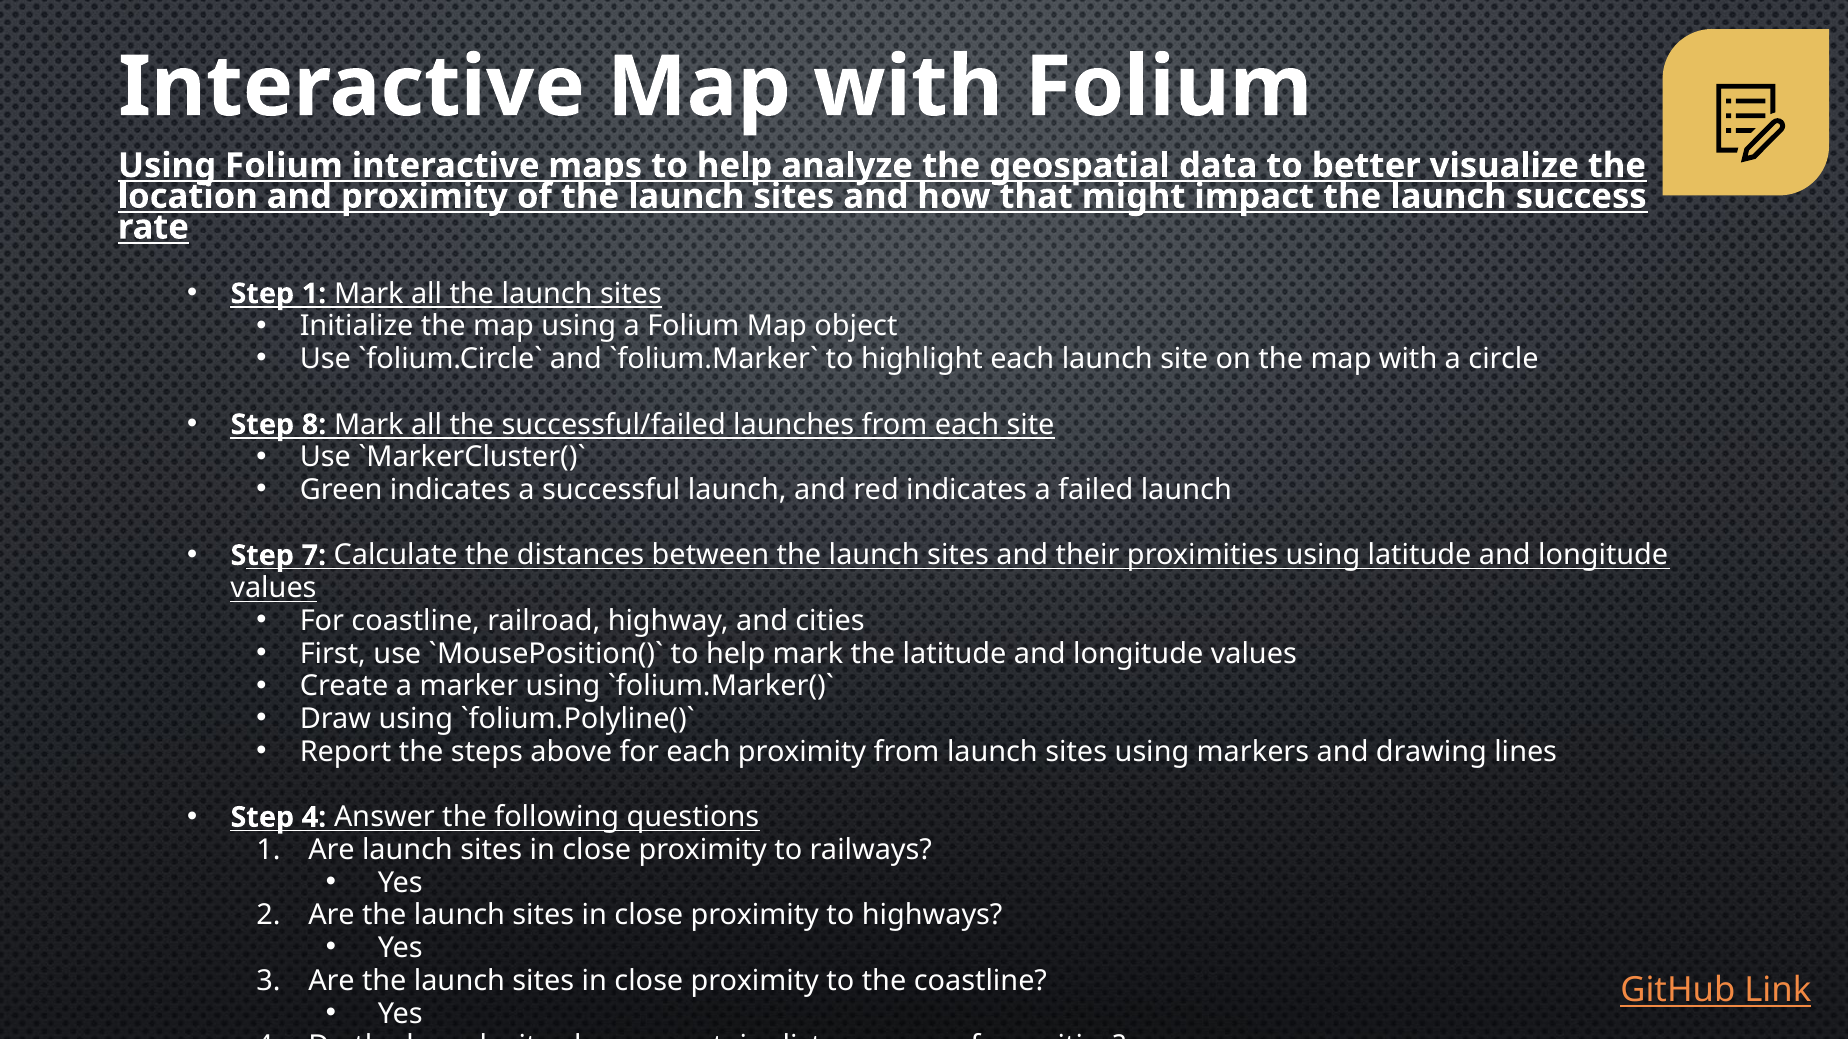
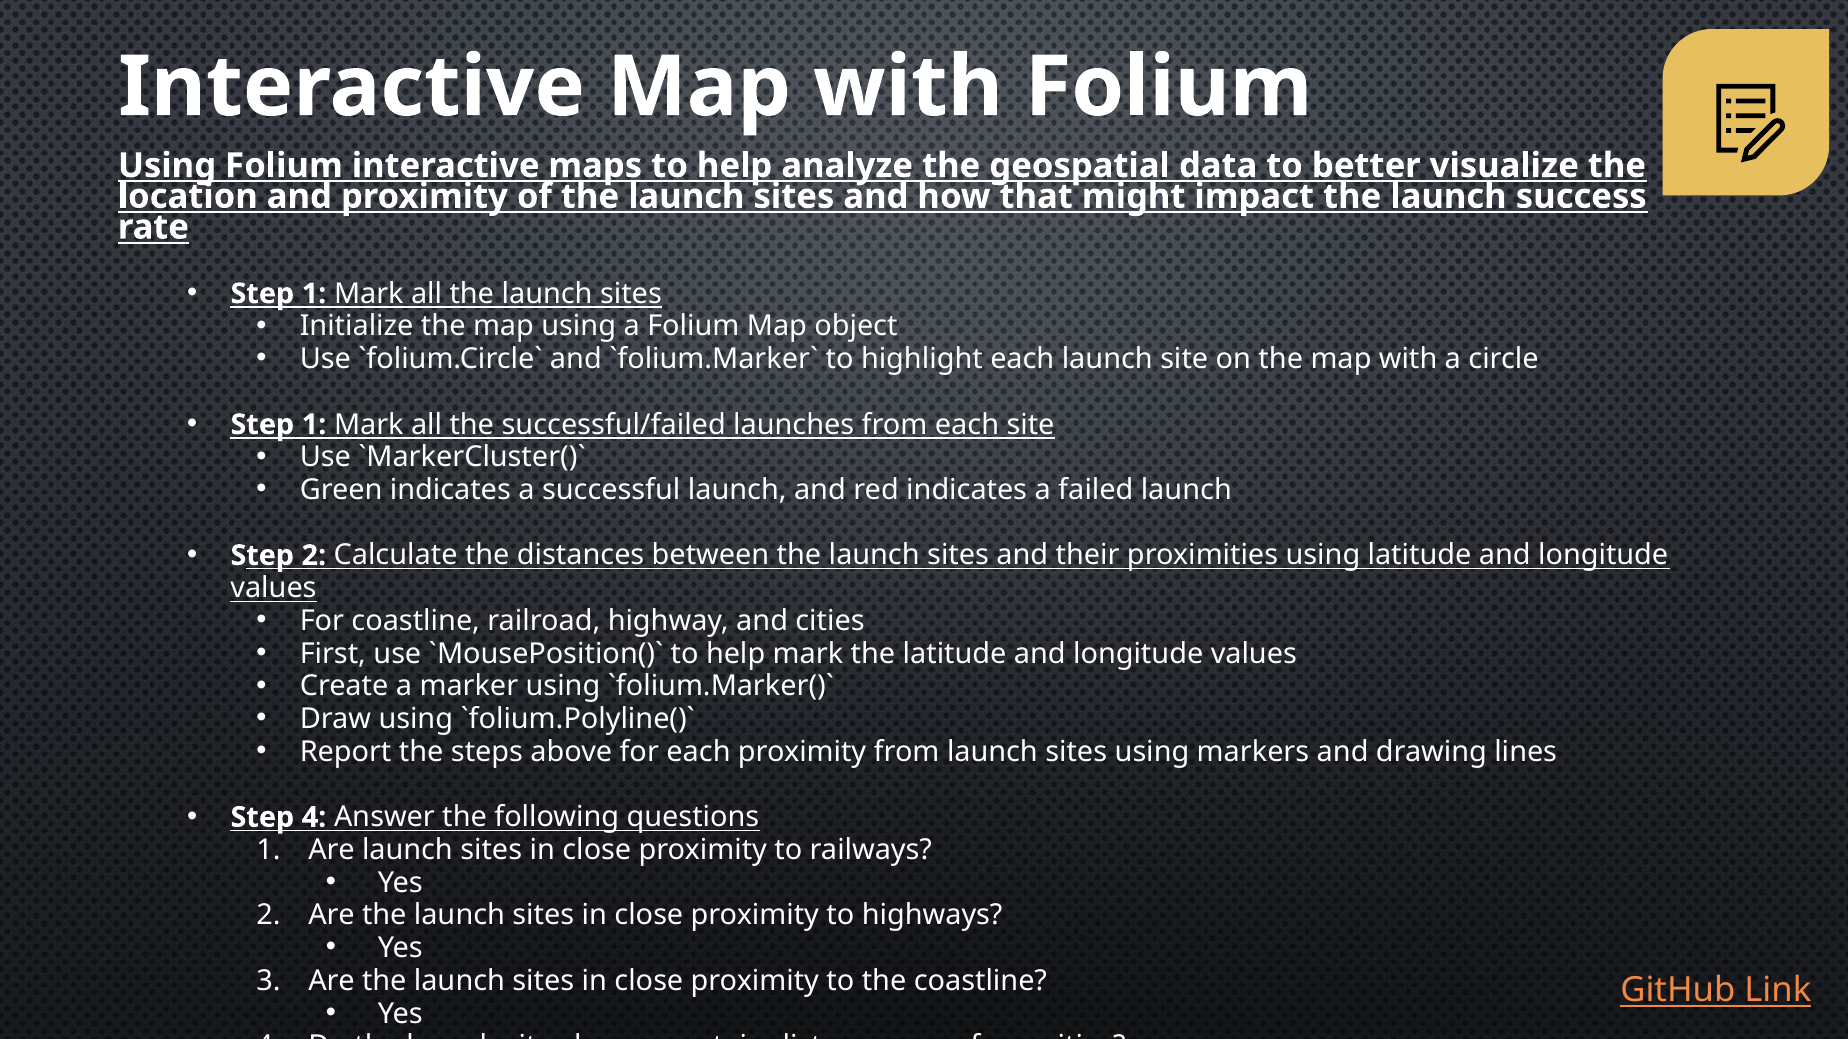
8: 8 -> 1 (314, 425)
Step 7: 7 -> 2 (314, 556)
